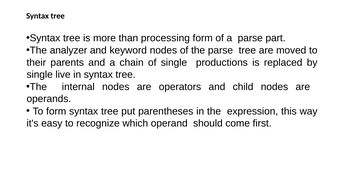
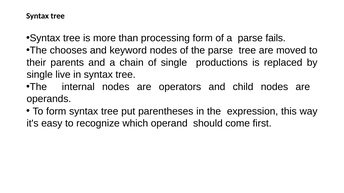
part: part -> fails (276, 38)
analyzer: analyzer -> chooses (68, 51)
